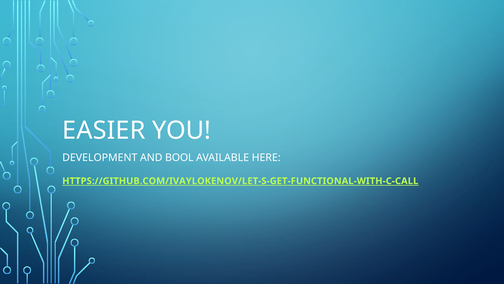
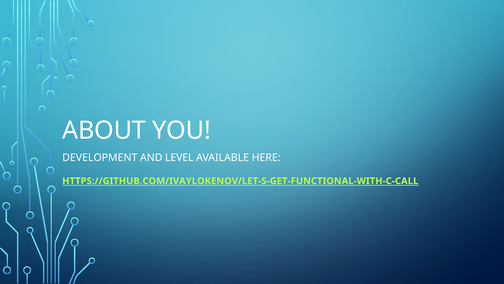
EASIER: EASIER -> ABOUT (104, 130)
BOOL: BOOL -> LEVEL (179, 157)
